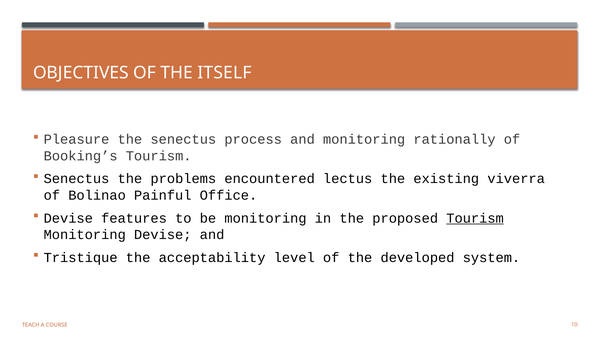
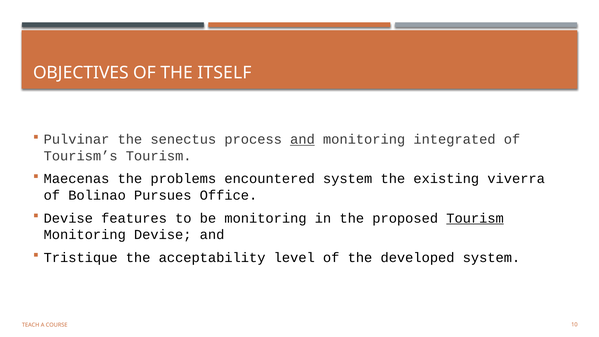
Pleasure: Pleasure -> Pulvinar (77, 139)
and underline: none -> present (302, 139)
rationally: rationally -> integrated (455, 139)
Booking’s: Booking’s -> Tourism’s (81, 156)
Senectus: Senectus -> Maecenas (77, 179)
encountered lectus: lectus -> system (348, 179)
Painful: Painful -> Pursues (163, 195)
